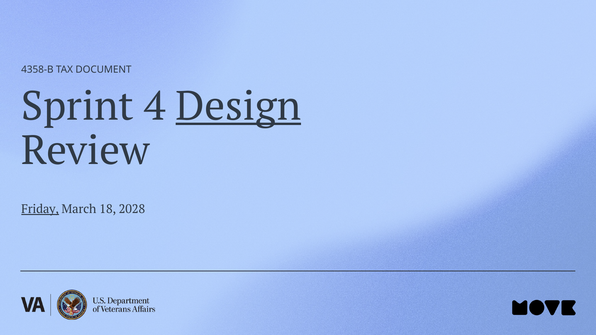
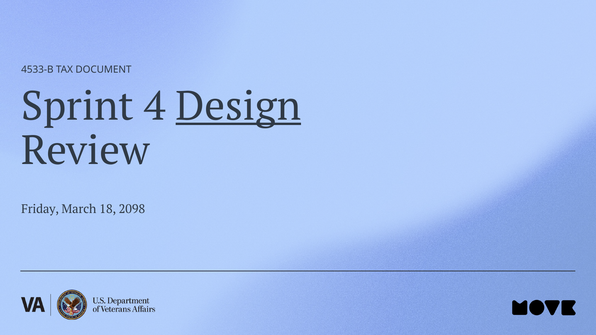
4358-B: 4358-B -> 4533-B (37, 70)
Friday underline: present -> none (40, 209)
2028: 2028 -> 2098 (132, 209)
